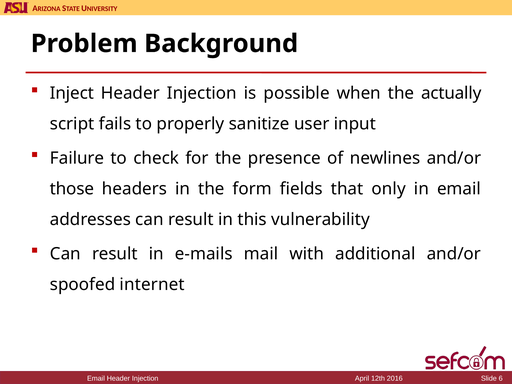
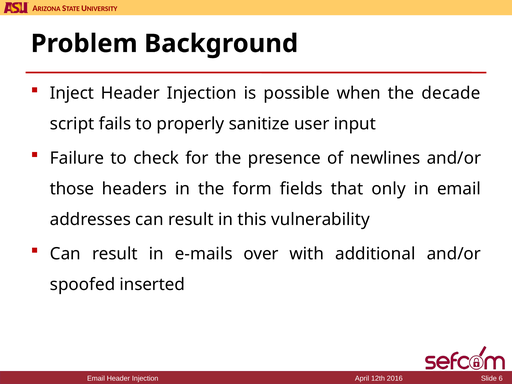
actually: actually -> decade (451, 93)
mail: mail -> over (261, 254)
internet: internet -> inserted (152, 284)
